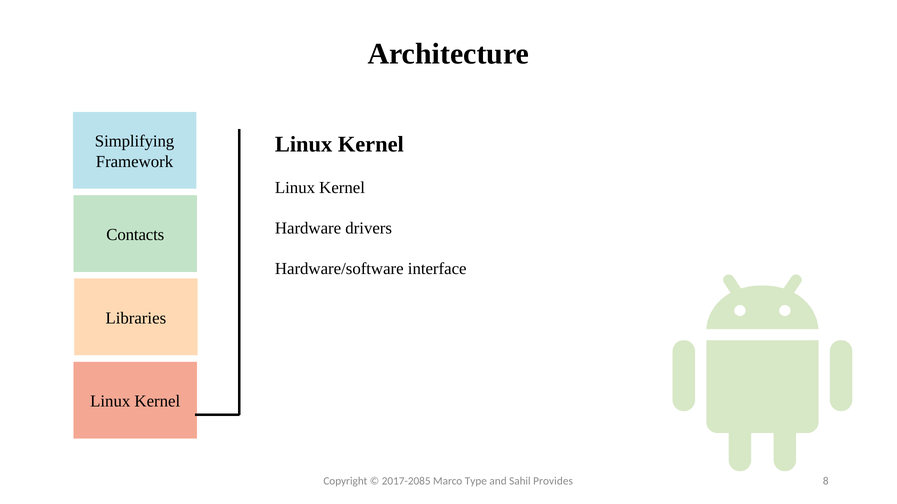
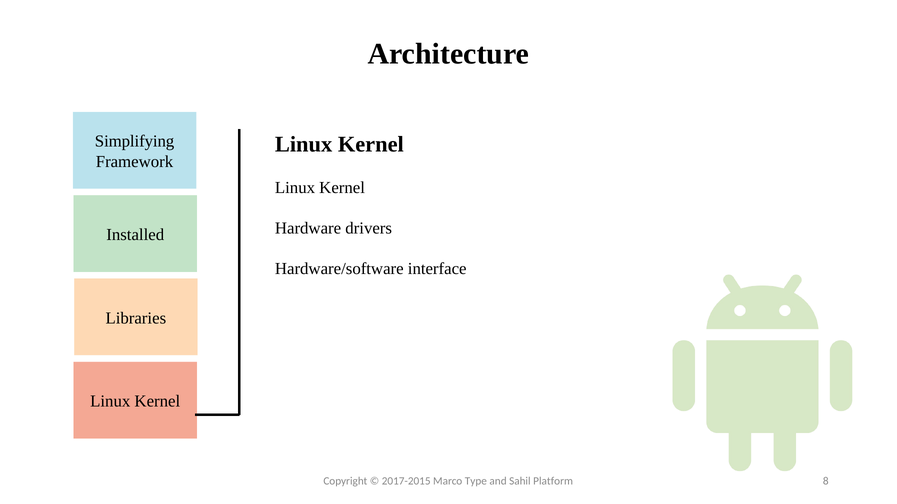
Contacts: Contacts -> Installed (135, 235)
2017-2085: 2017-2085 -> 2017-2015 (406, 482)
Provides: Provides -> Platform (553, 482)
